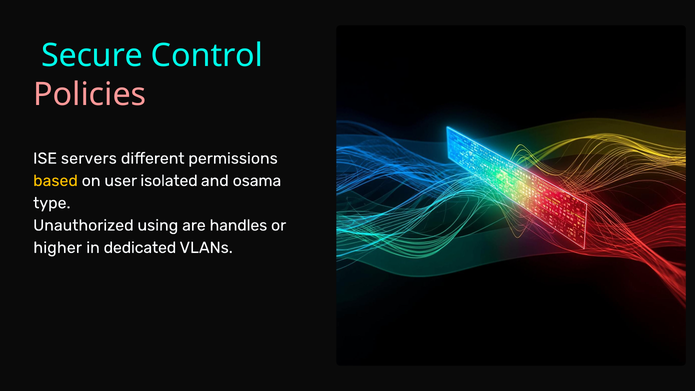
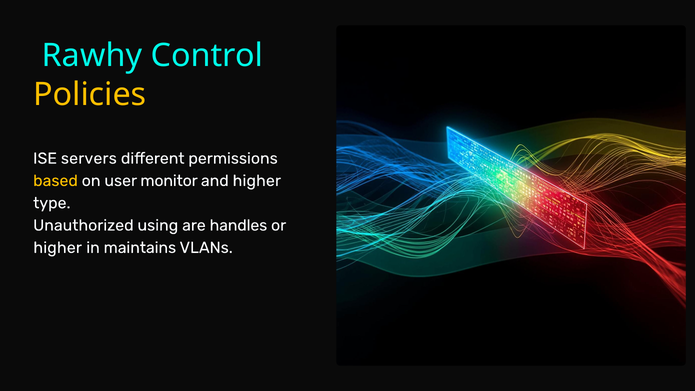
Secure: Secure -> Rawhy (92, 56)
Policies colour: pink -> yellow (90, 94)
isolated: isolated -> monitor (169, 181)
and osama: osama -> higher (257, 181)
dedicated: dedicated -> maintains (140, 248)
